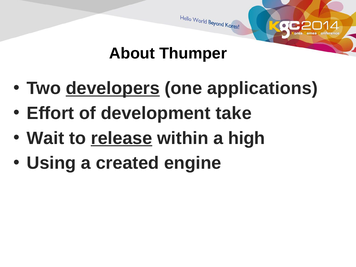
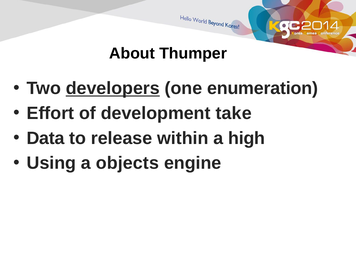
applications: applications -> enumeration (263, 88)
Wait: Wait -> Data (46, 138)
release underline: present -> none (122, 138)
created: created -> objects (127, 163)
